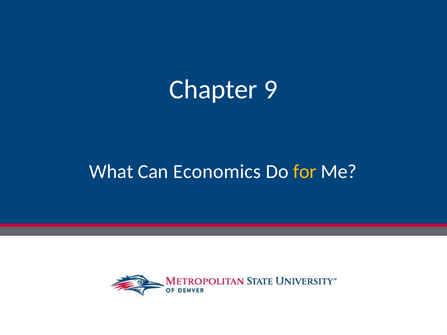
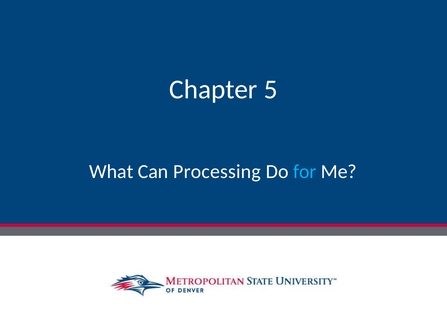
9: 9 -> 5 (271, 90)
Economics: Economics -> Processing (217, 172)
for colour: yellow -> light blue (305, 172)
